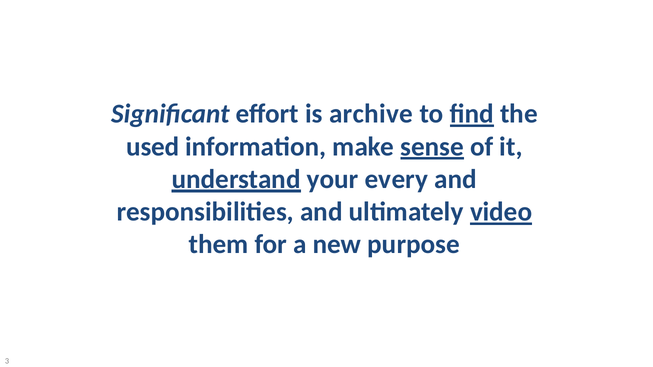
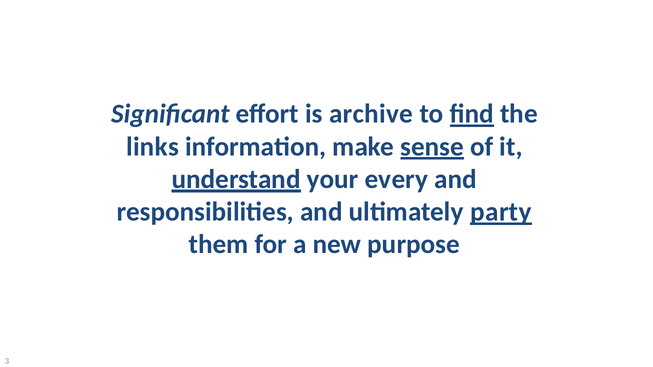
used: used -> links (153, 147)
video: video -> party (501, 212)
